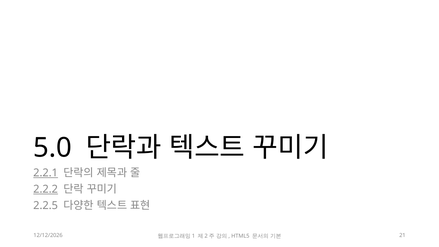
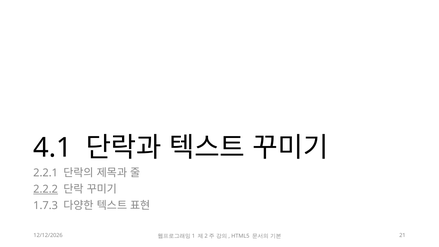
5.0: 5.0 -> 4.1 (53, 148)
2.2.1 underline: present -> none (46, 173)
2.2.5: 2.2.5 -> 1.7.3 (46, 206)
